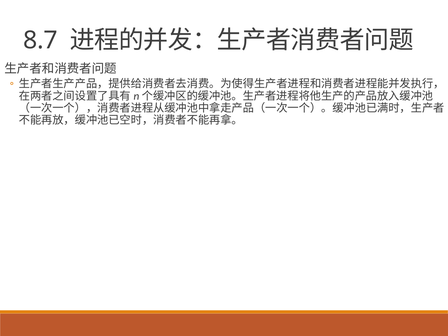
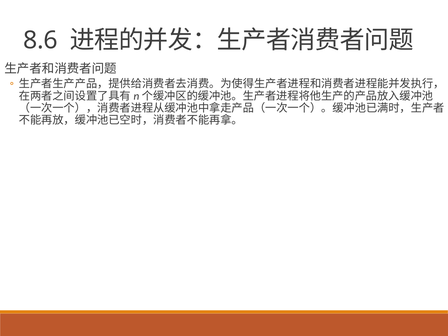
8.7: 8.7 -> 8.6 (40, 40)
